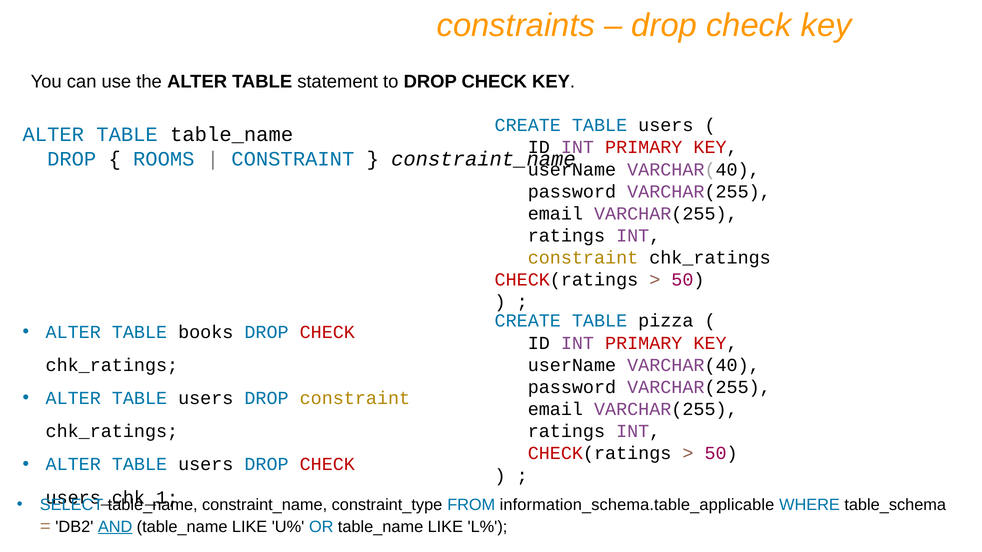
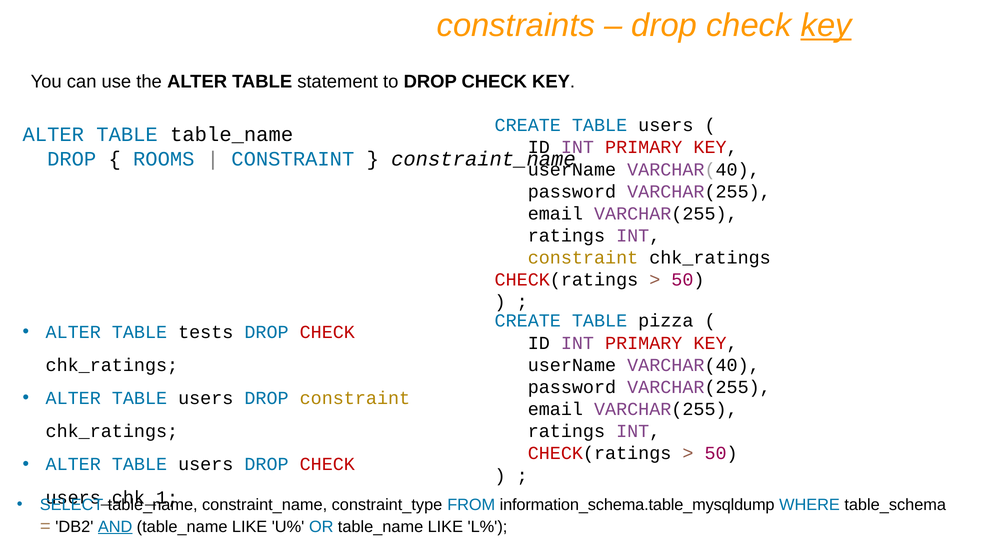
key underline: none -> present (826, 26)
books: books -> tests (206, 332)
information_schema.table_applicable: information_schema.table_applicable -> information_schema.table_mysqldump (637, 505)
